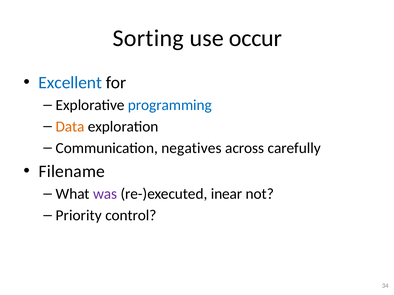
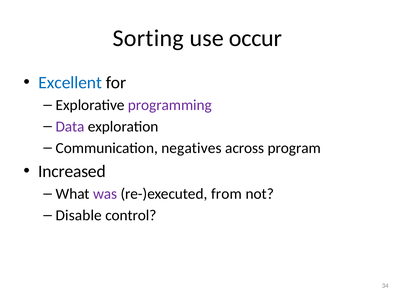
programming colour: blue -> purple (170, 105)
Data colour: orange -> purple (70, 127)
carefully: carefully -> program (294, 148)
Filename: Filename -> Increased (72, 172)
inear: inear -> from (226, 194)
Priority: Priority -> Disable (79, 216)
